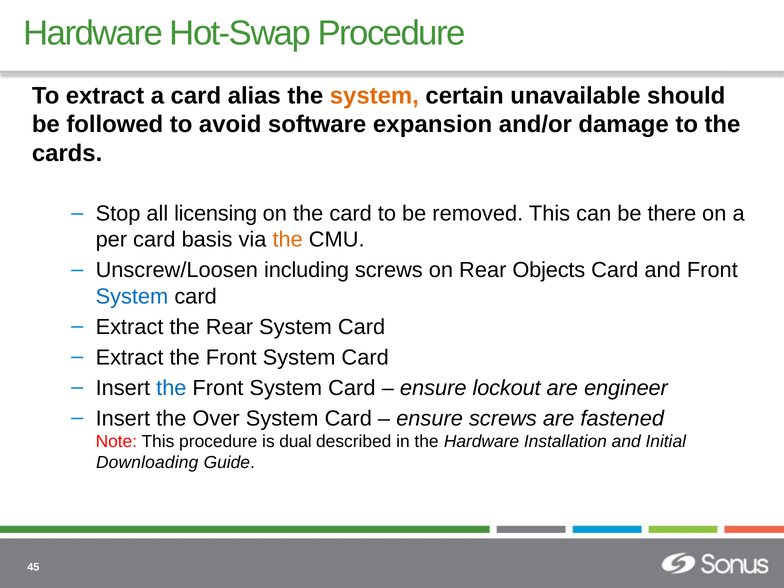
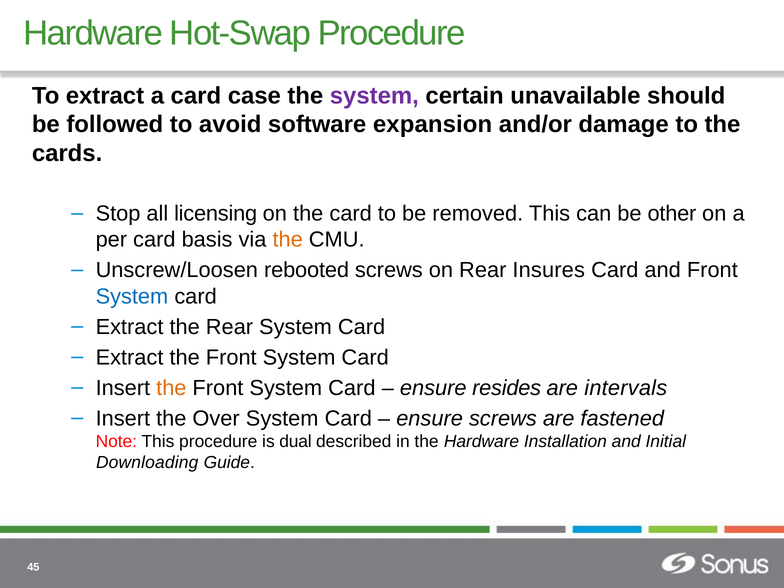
alias: alias -> case (254, 96)
system colour: orange -> purple (374, 96)
there: there -> other (672, 214)
including: including -> rebooted (307, 270)
Objects: Objects -> Insures (549, 270)
the colour: blue -> orange (171, 388)
lockout: lockout -> resides (507, 388)
engineer: engineer -> intervals (626, 388)
